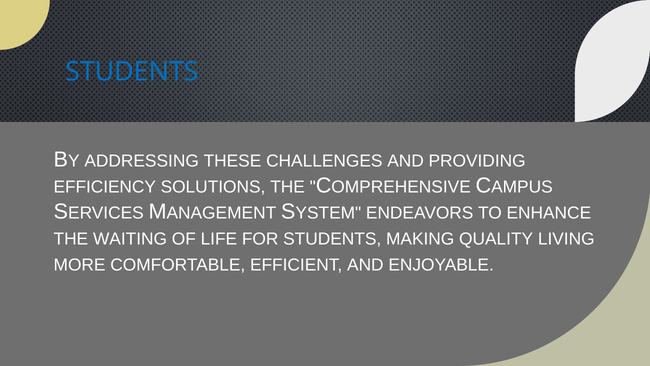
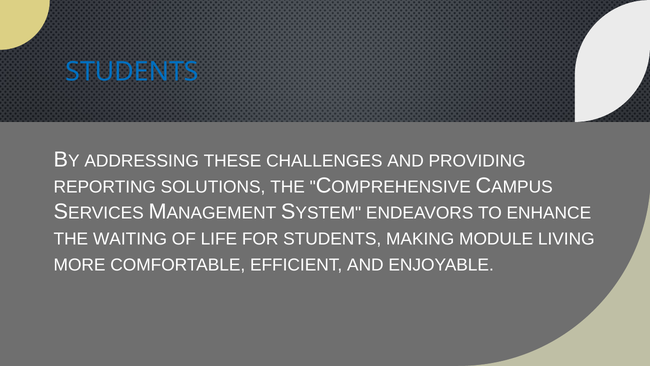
EFFICIENCY: EFFICIENCY -> REPORTING (105, 187)
QUALITY: QUALITY -> MODULE (496, 239)
